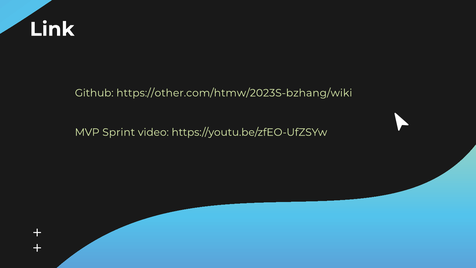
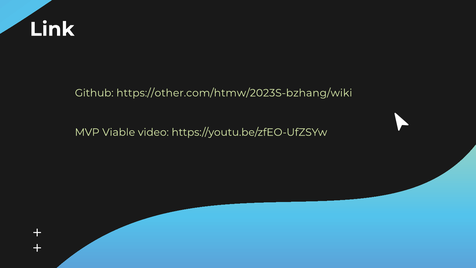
Sprint: Sprint -> Viable (119, 132)
